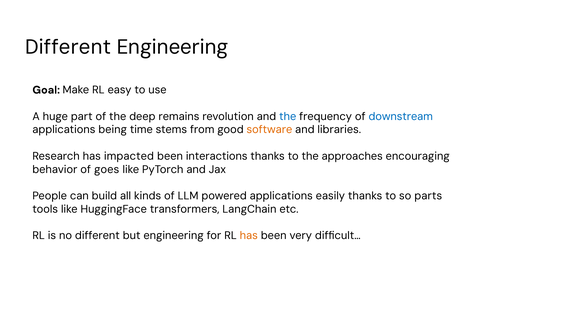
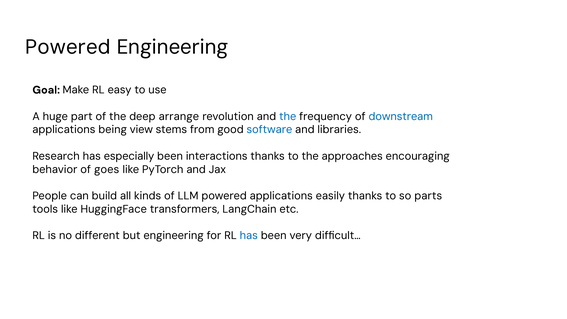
Different: Different -> Powered (68, 47)
remains: remains -> arrange (179, 116)
time: time -> view (141, 130)
software colour: orange -> blue (269, 130)
impacted: impacted -> especially (129, 156)
has colour: orange -> blue (249, 236)
